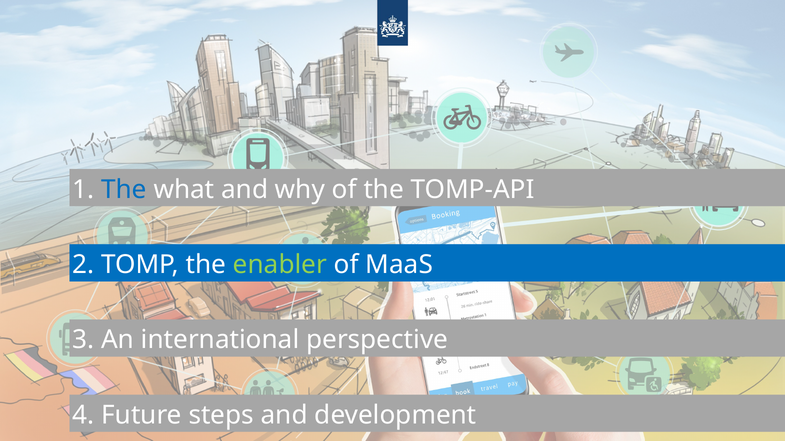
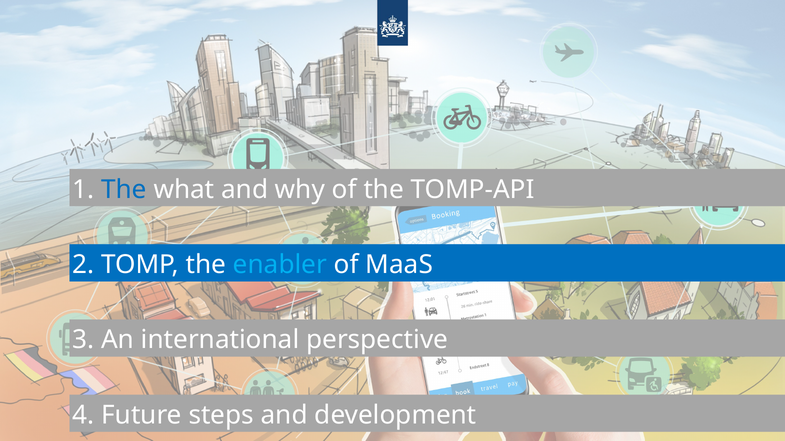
enabler colour: light green -> light blue (280, 265)
